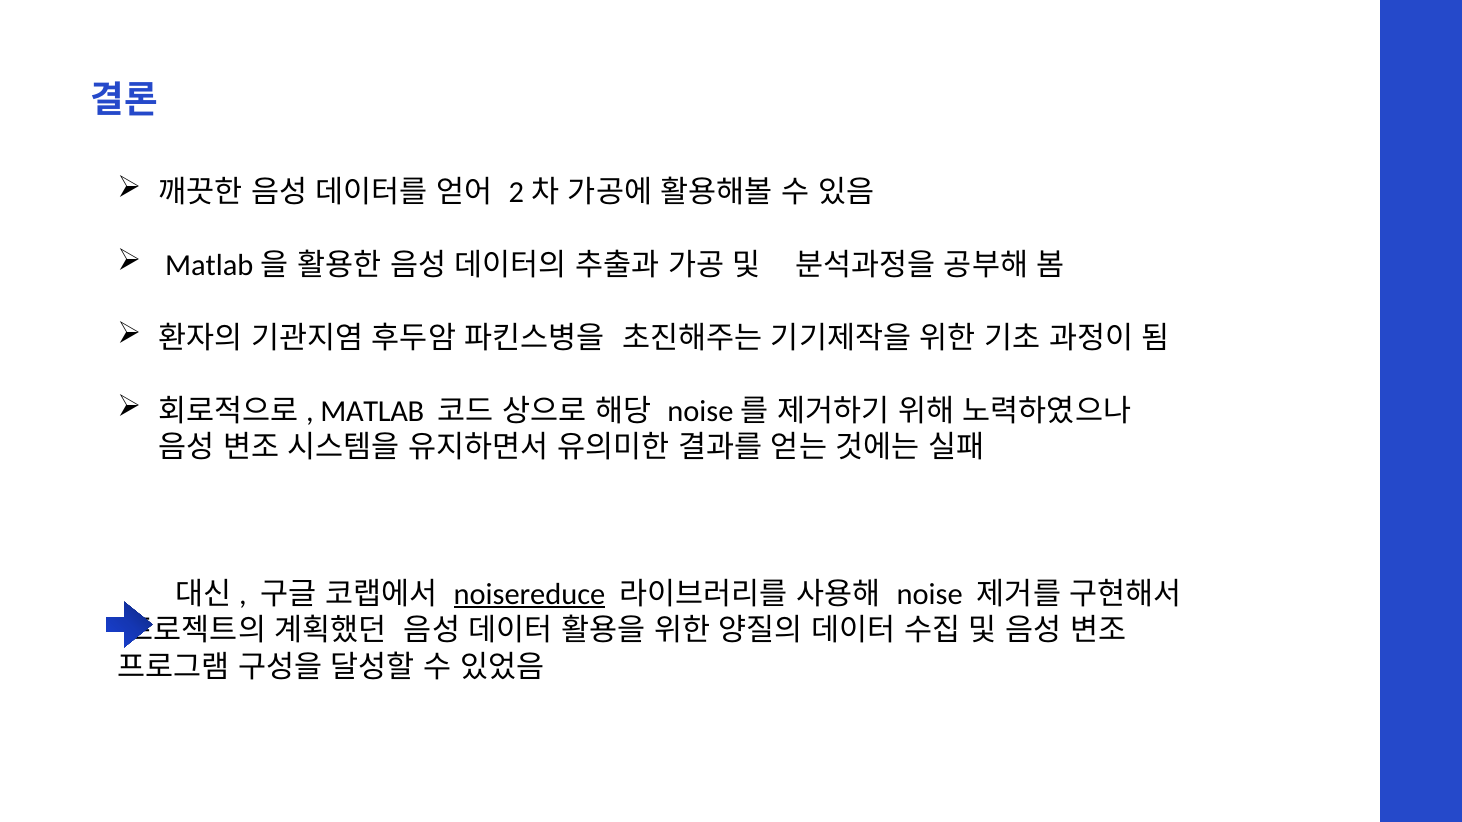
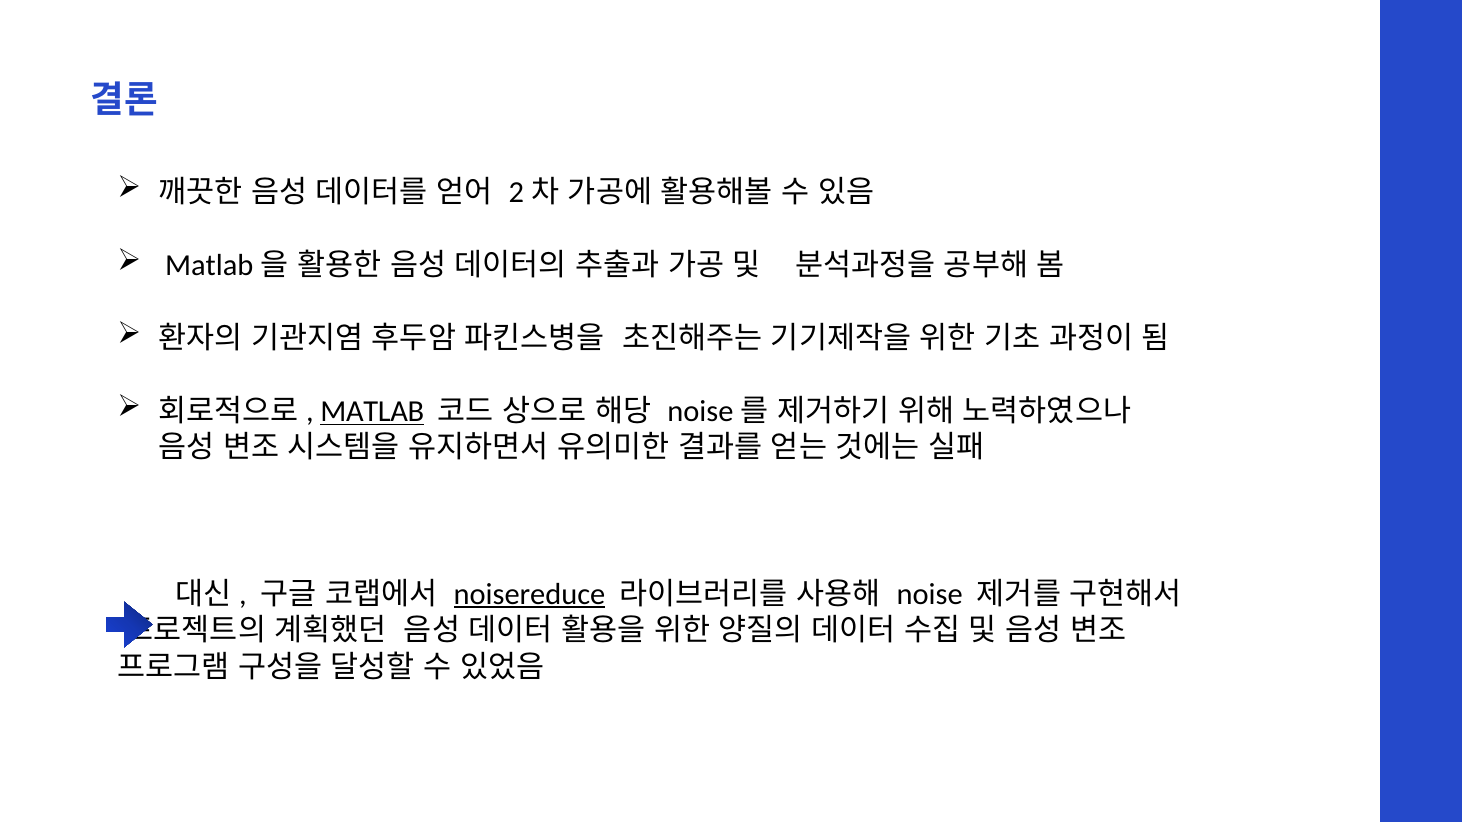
MATLAB underline: none -> present (372, 412)
